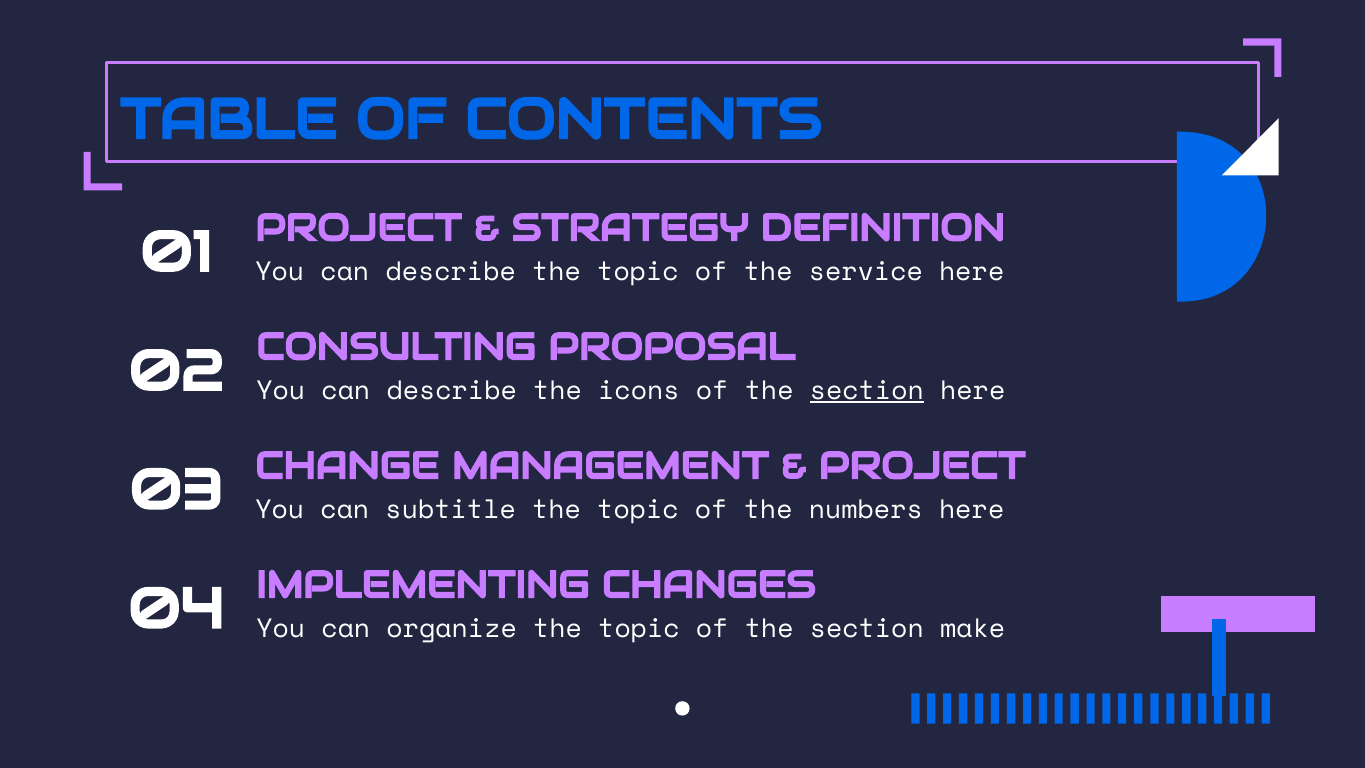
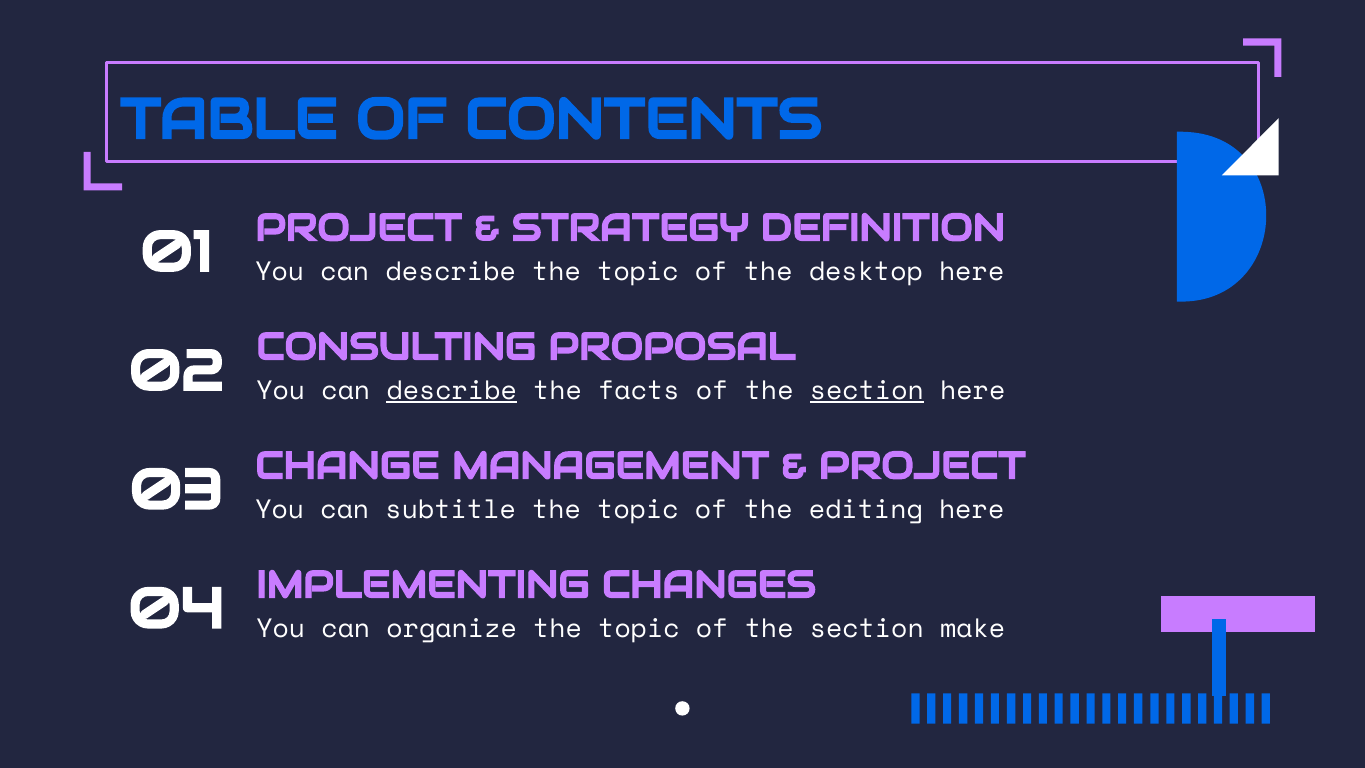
service: service -> desktop (866, 272)
describe underline: none -> present (452, 391)
icons: icons -> facts (639, 391)
numbers: numbers -> editing (866, 510)
